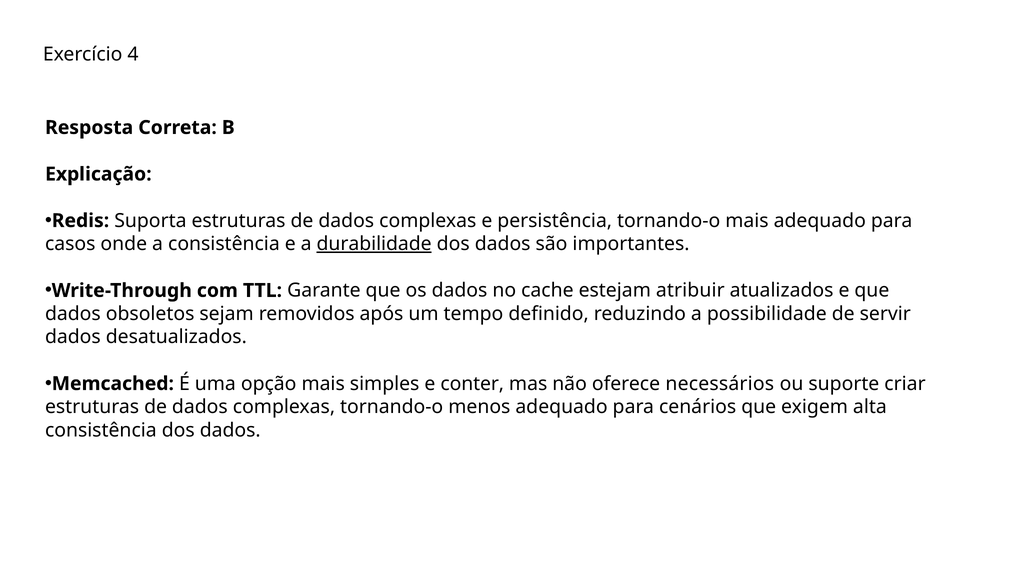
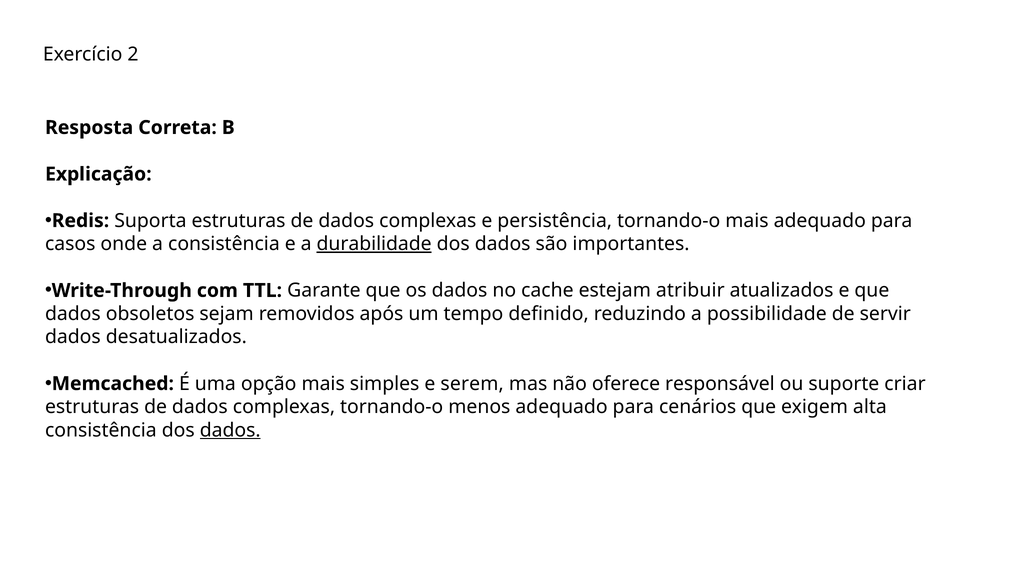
4: 4 -> 2 (133, 54)
conter: conter -> serem (472, 384)
necessários: necessários -> responsável (720, 384)
dados underline: none -> present (230, 430)
